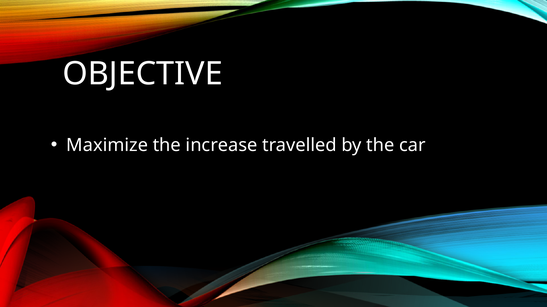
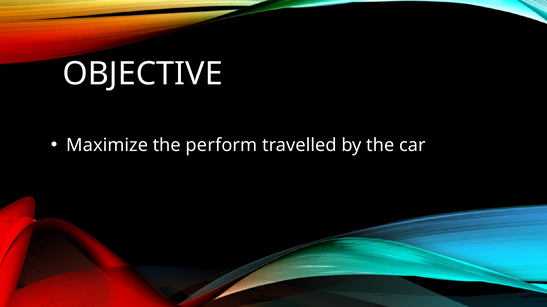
increase: increase -> perform (221, 145)
